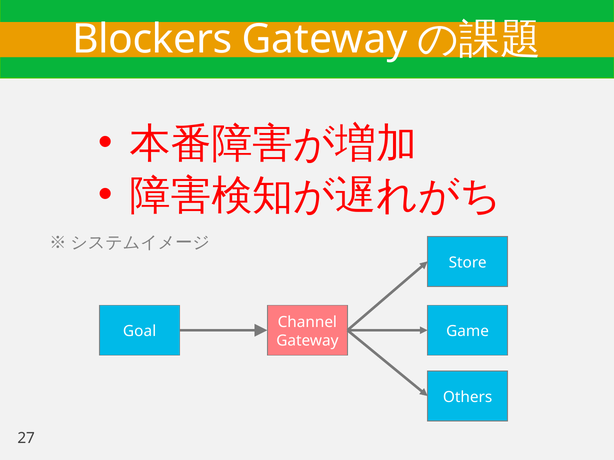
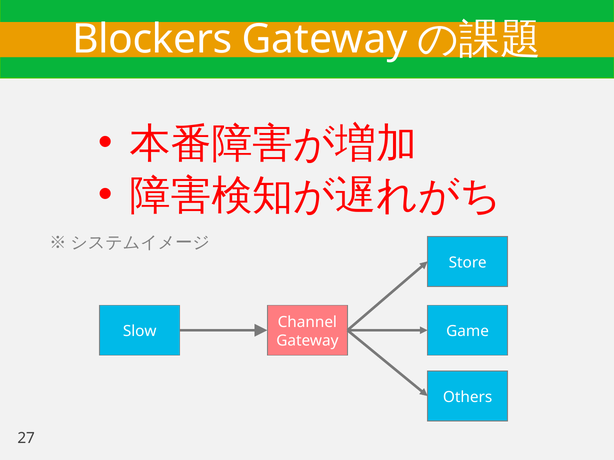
Goal: Goal -> Slow (140, 332)
